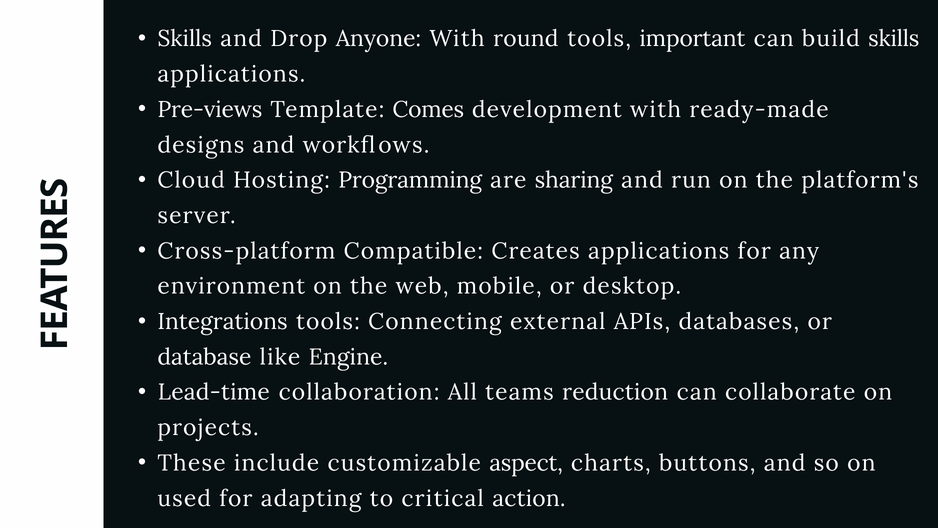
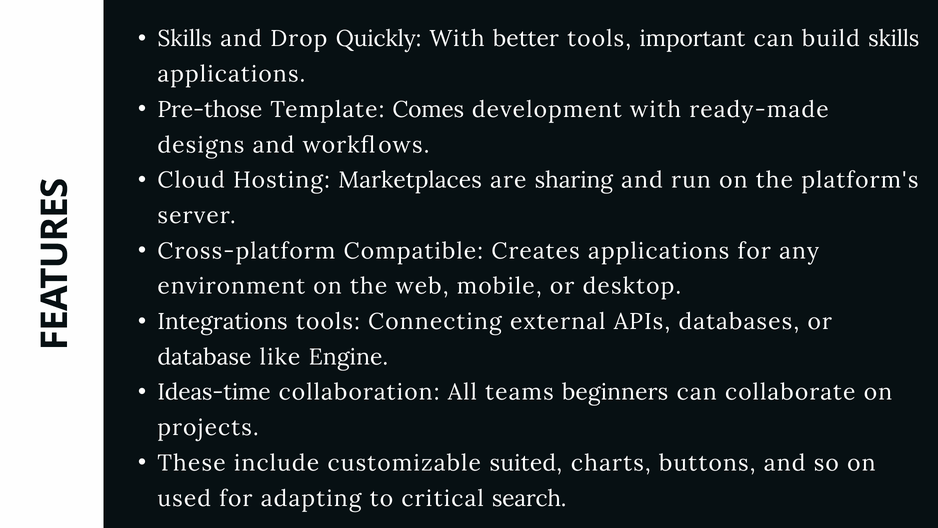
Anyone: Anyone -> Quickly (379, 39)
round: round -> better (526, 39)
Pre-views: Pre-views -> Pre-those (210, 110)
Programming: Programming -> Marketplaces (410, 180)
Lead-time: Lead-time -> Ideas-time (214, 392)
reduction: reduction -> beginners (615, 392)
aspect: aspect -> suited (526, 463)
action: action -> search (529, 498)
